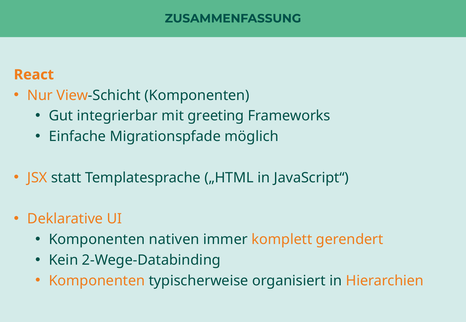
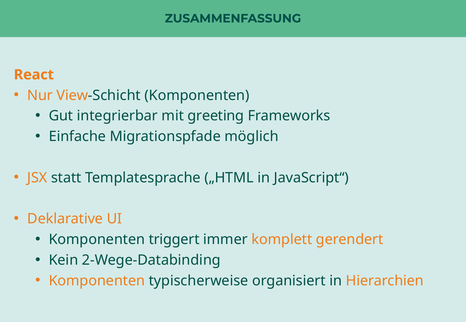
nativen: nativen -> triggert (174, 240)
